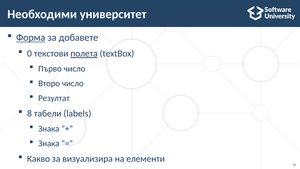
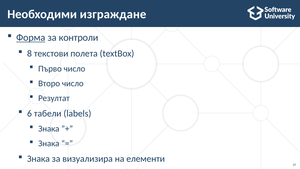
университет: университет -> изграждане (113, 14)
добавете: добавете -> контроли (79, 38)
0: 0 -> 8 (29, 54)
полета underline: present -> none (84, 54)
8: 8 -> 6 (29, 113)
Какво: Какво -> Знака (38, 159)
